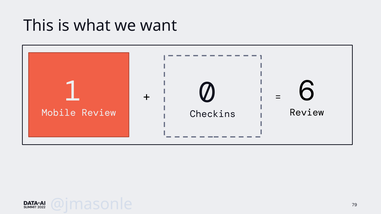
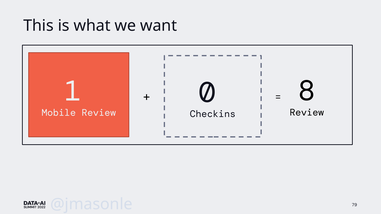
6: 6 -> 8 (307, 91)
